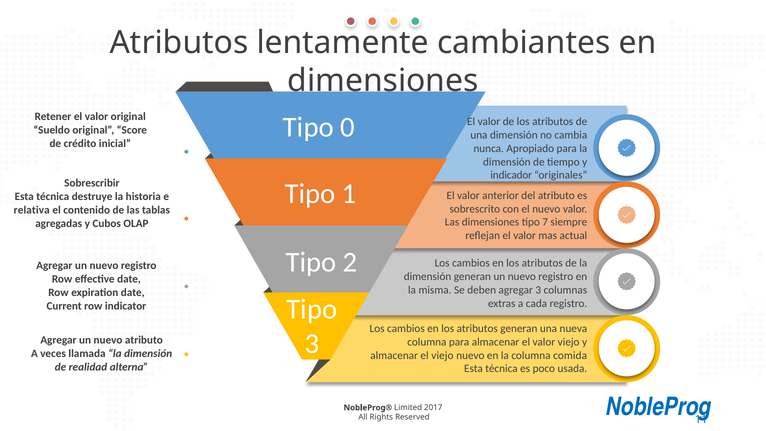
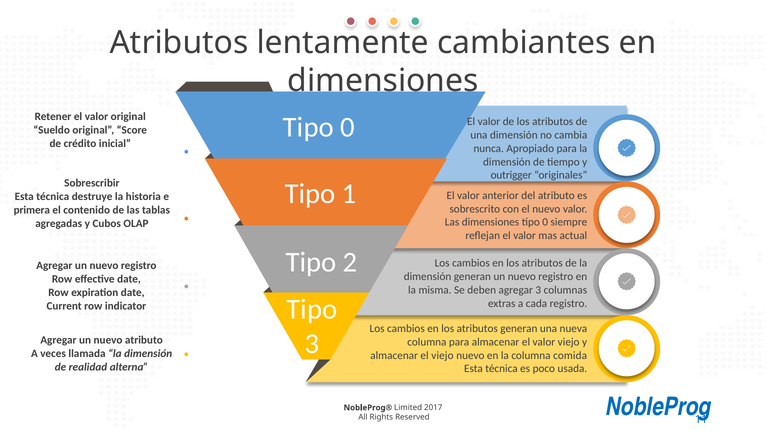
indicador: indicador -> outrigger (511, 175)
relativa: relativa -> primera (32, 210)
dimensiones tipo 7: 7 -> 0 (545, 222)
